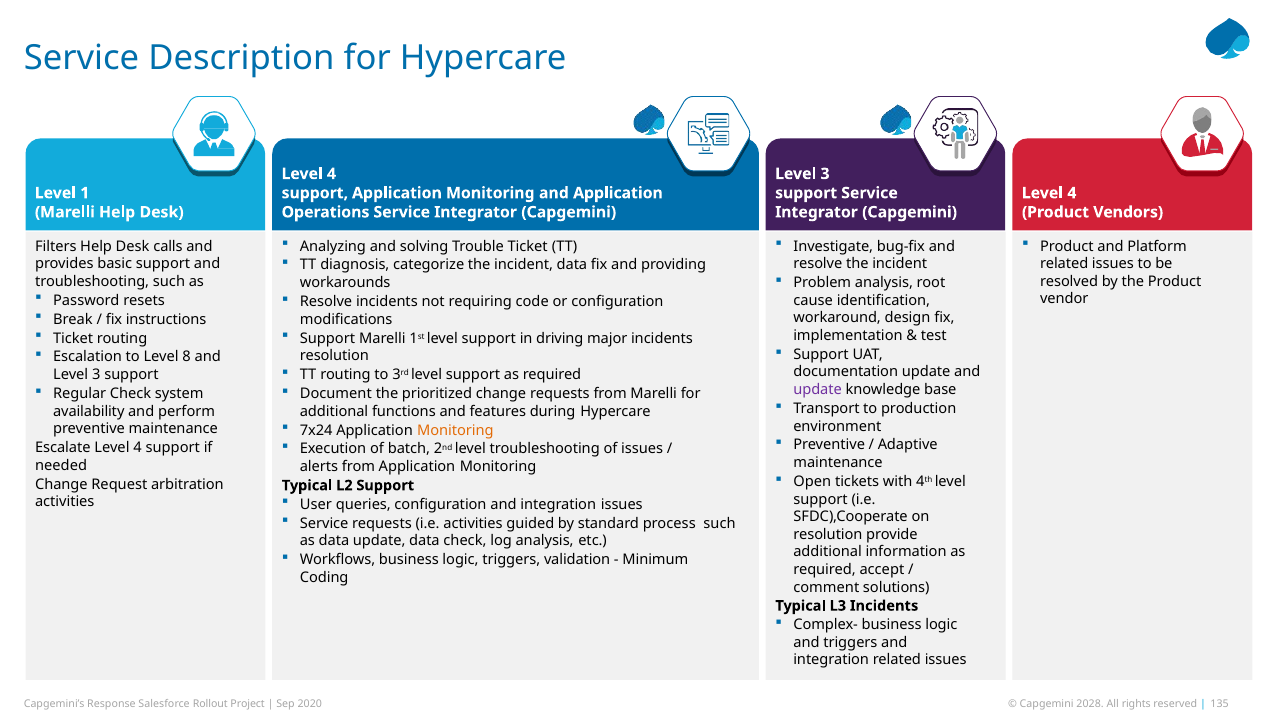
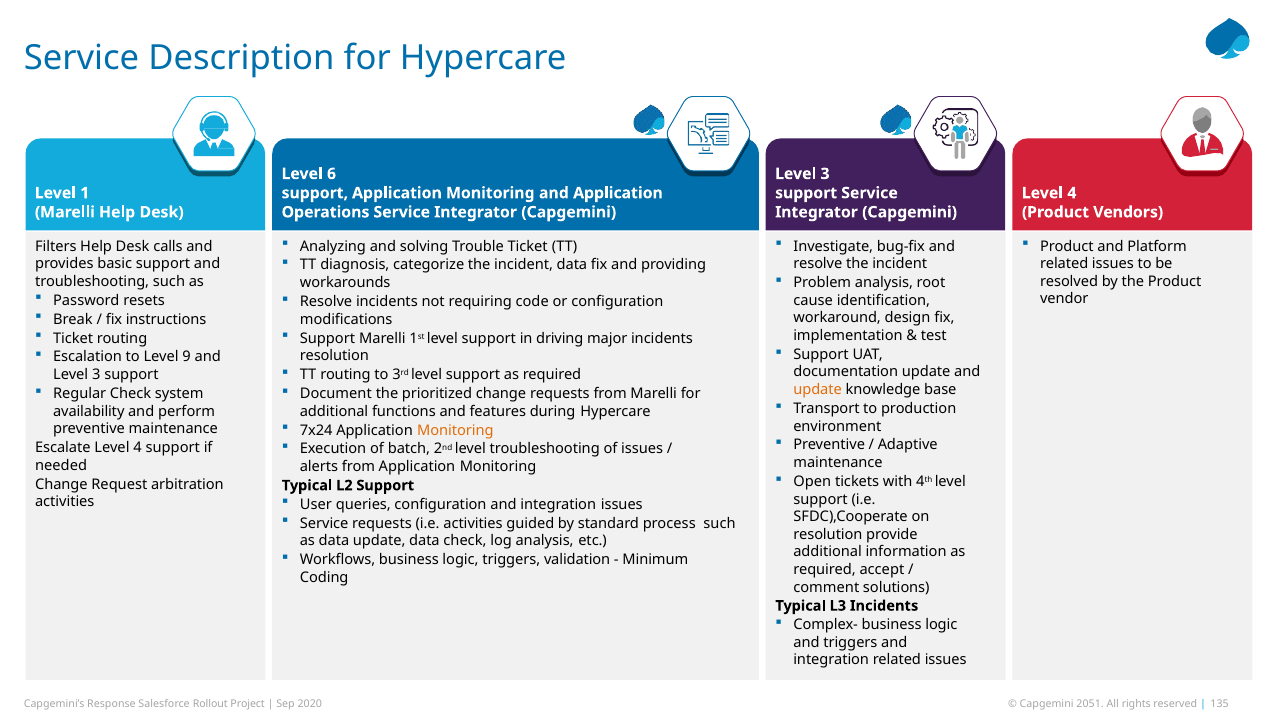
4: 4 -> 6 (332, 174)
8: 8 -> 9 (187, 357)
update colour: purple -> orange (818, 390)
2028: 2028 -> 2051 (1090, 704)
